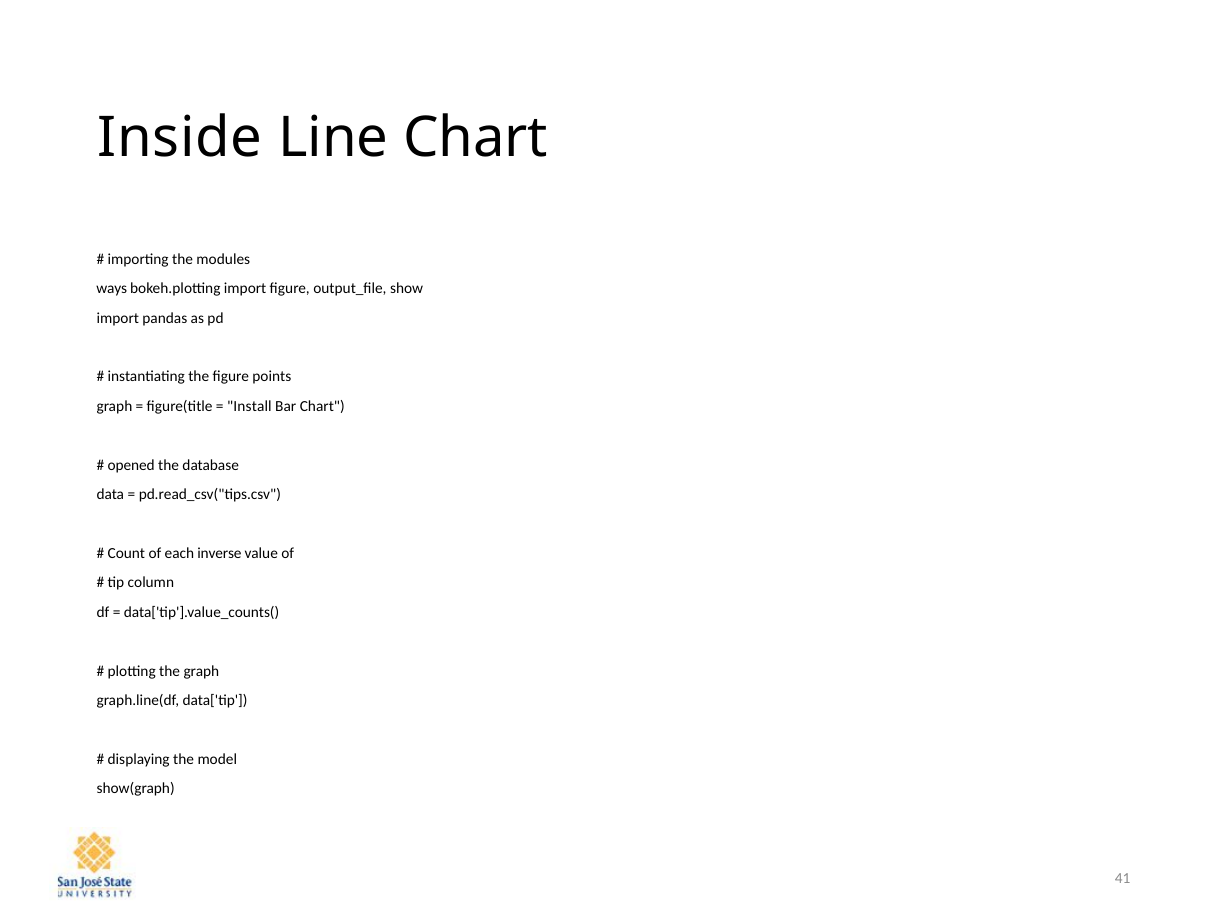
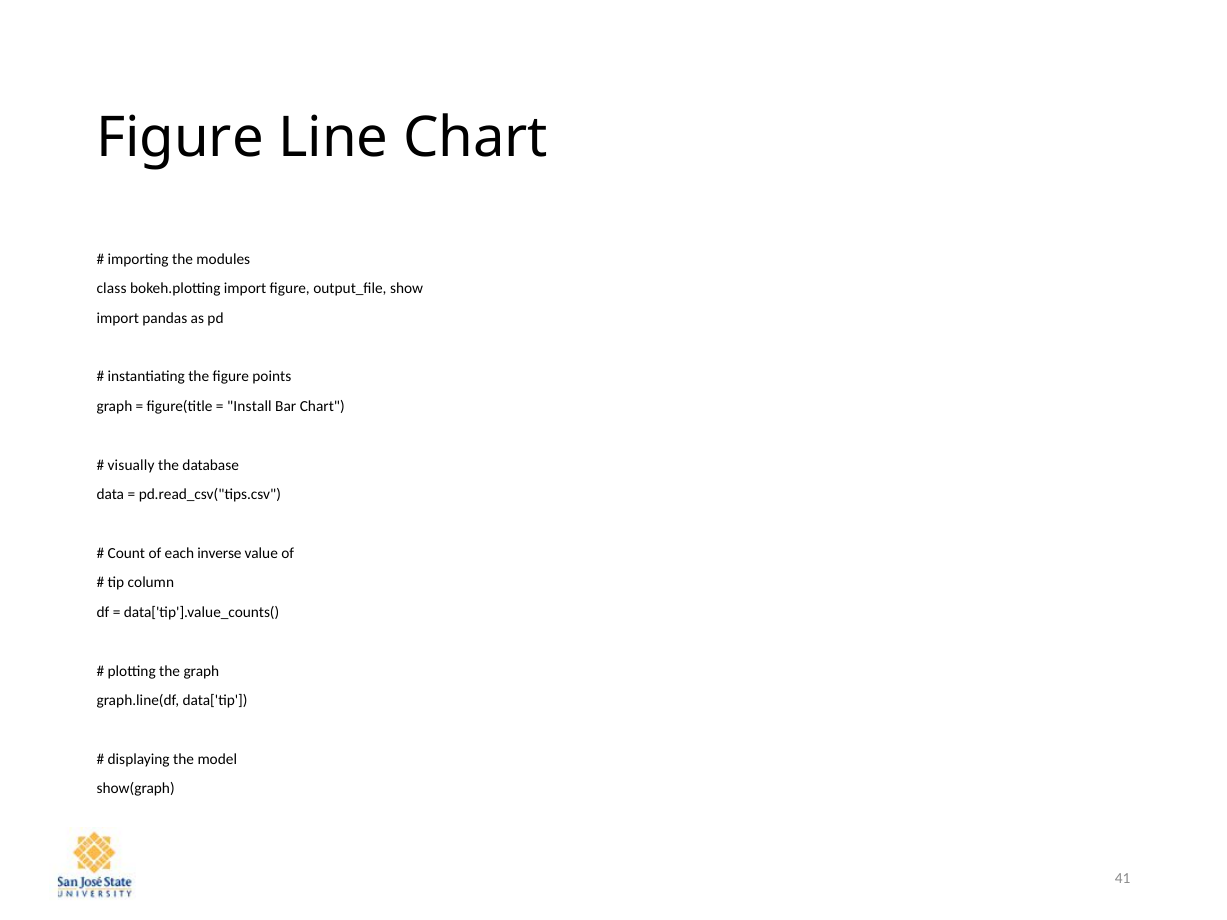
Inside: Inside -> Figure (180, 138)
ways: ways -> class (112, 289)
opened: opened -> visually (131, 465)
